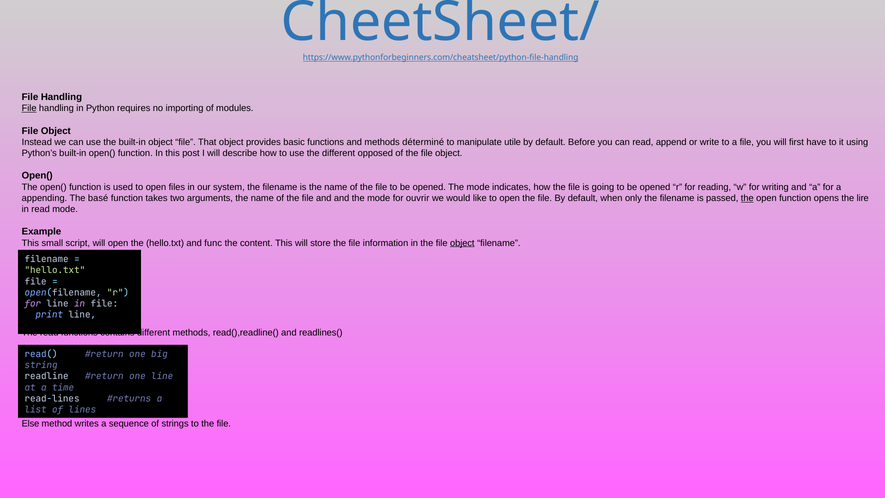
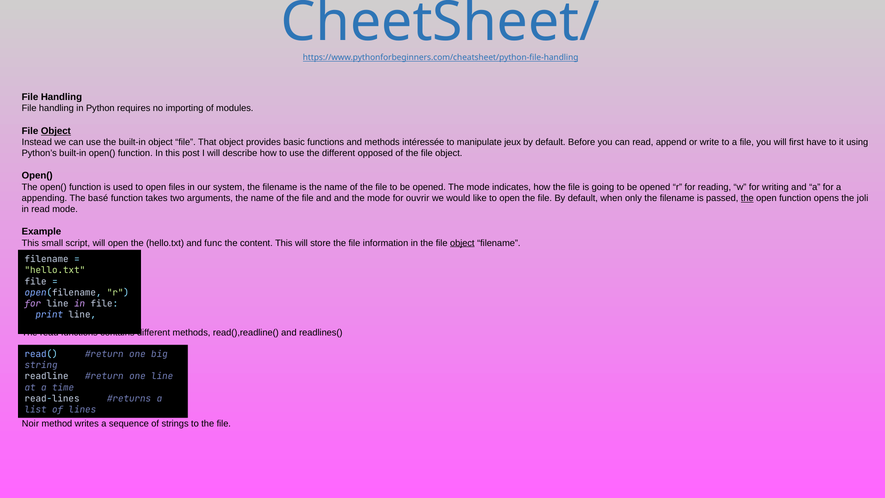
File underline: present -> none (29, 108)
Object underline: none -> present (56, 131)
déterminé: déterminé -> intéressée (423, 142)
utile: utile -> jeux (513, 142)
lire: lire -> joli (863, 198)
Else: Else -> Noir (30, 423)
